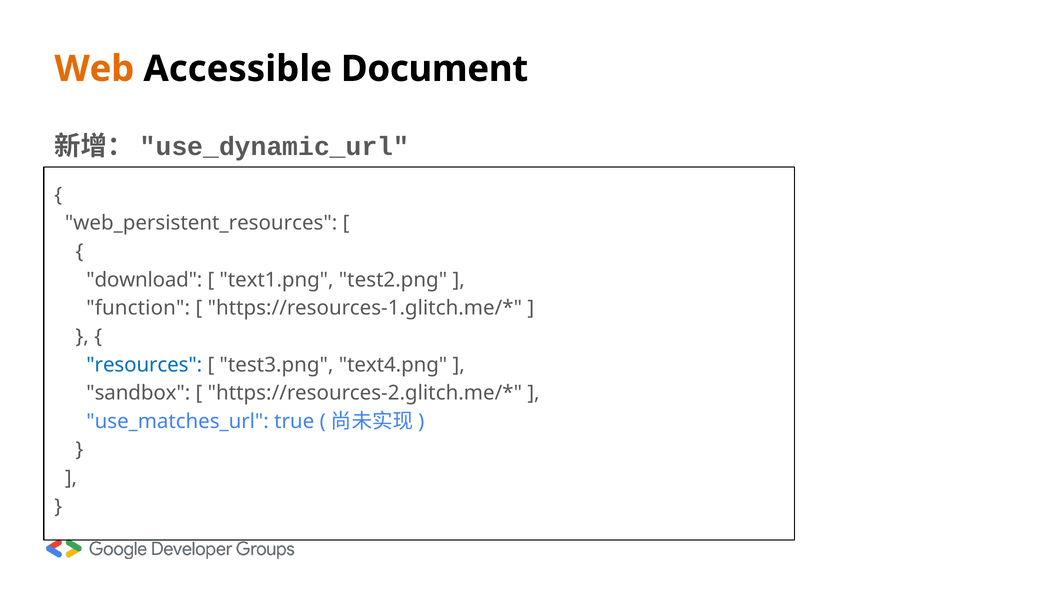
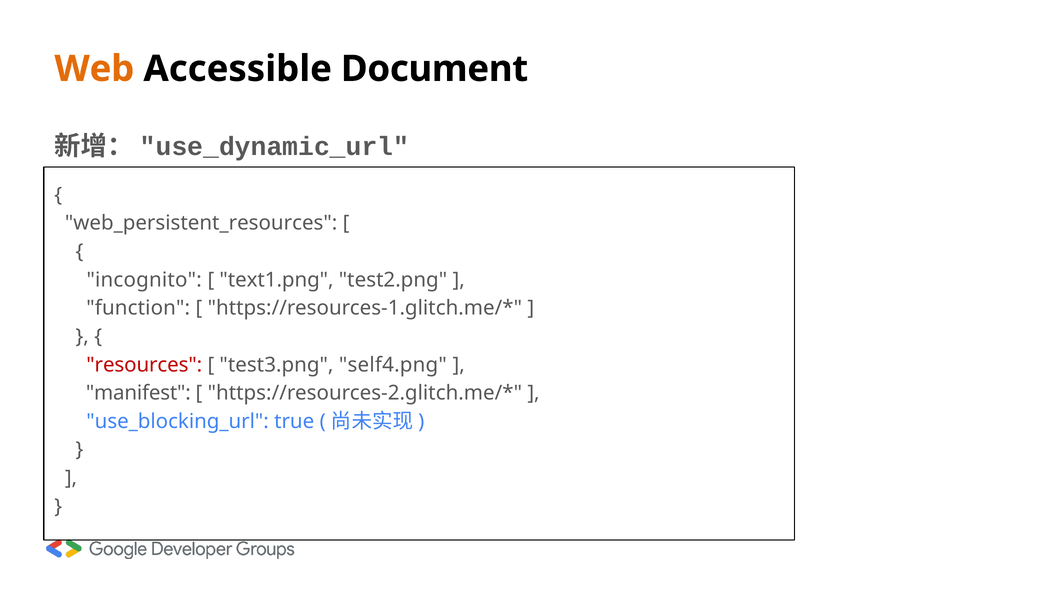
download: download -> incognito (144, 280)
resources colour: blue -> red (144, 365)
text4.png: text4.png -> self4.png (393, 365)
sandbox: sandbox -> manifest (138, 393)
use_matches_url: use_matches_url -> use_blocking_url (178, 421)
